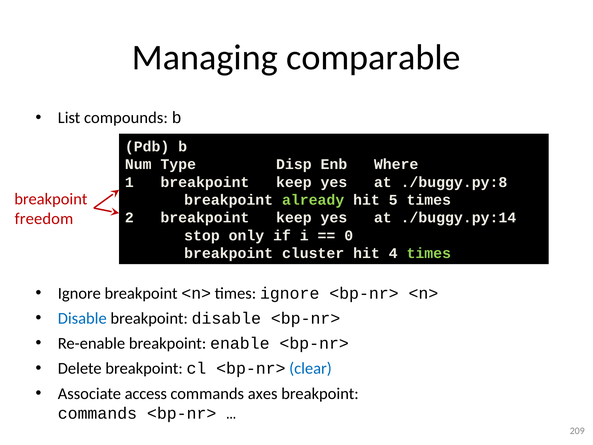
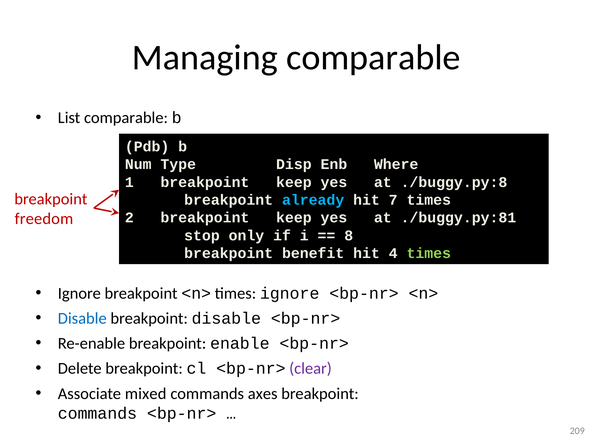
List compounds: compounds -> comparable (126, 118)
already colour: light green -> light blue (313, 200)
5: 5 -> 7 (393, 200)
./buggy.py:14: ./buggy.py:14 -> ./buggy.py:81 (458, 218)
0: 0 -> 8 (349, 235)
cluster: cluster -> benefit (313, 253)
clear colour: blue -> purple (311, 368)
access: access -> mixed (146, 393)
